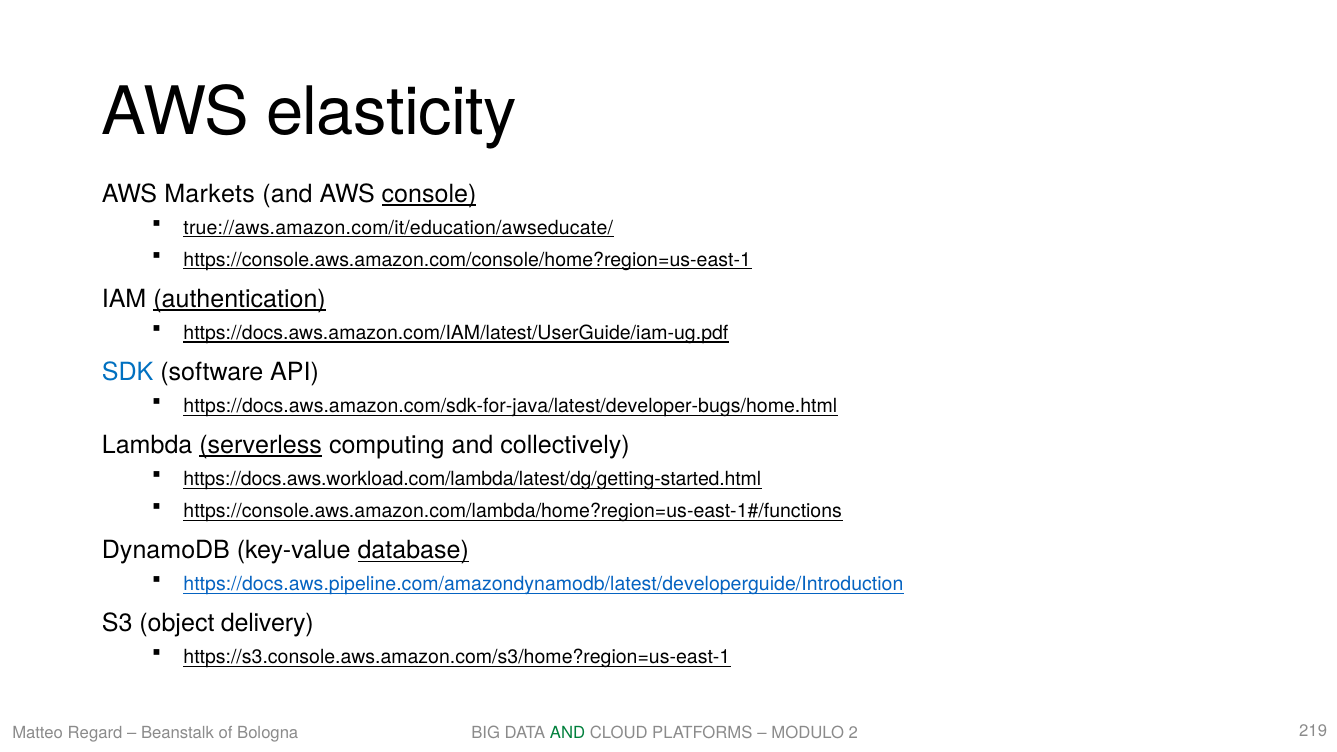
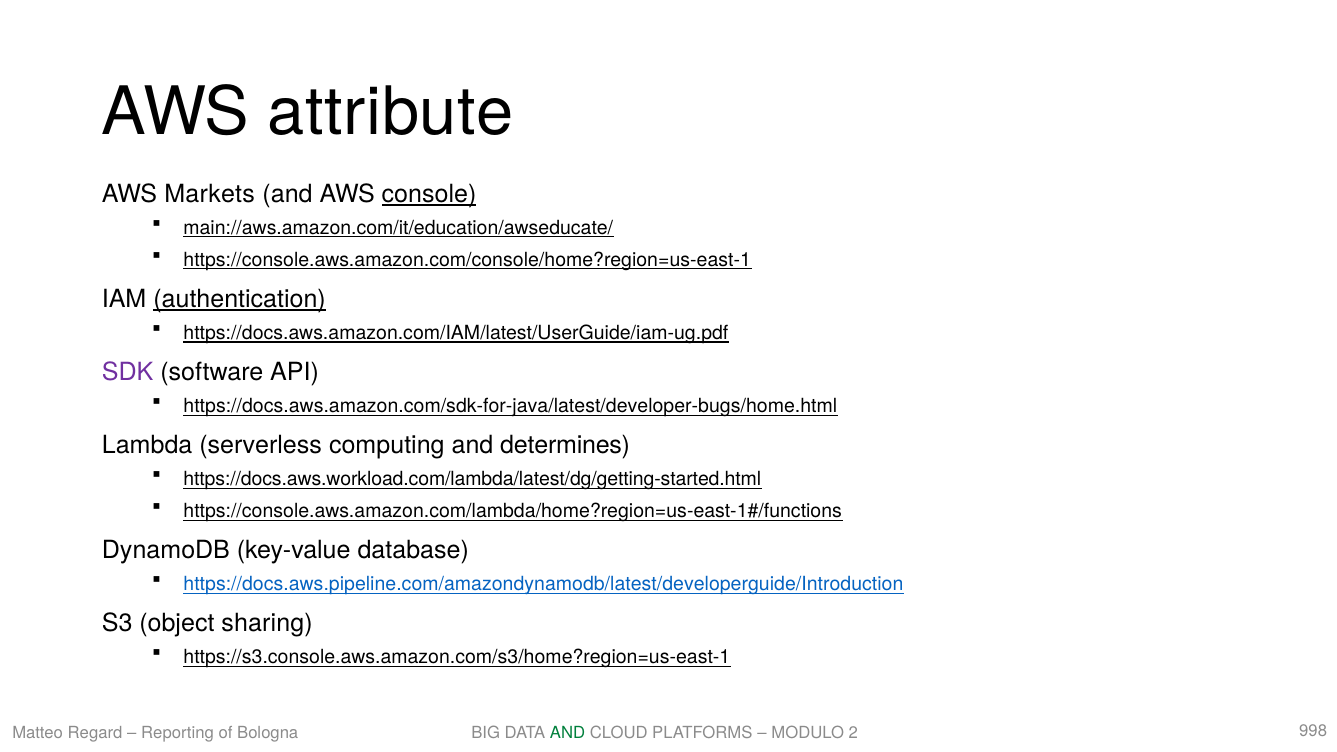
elasticity: elasticity -> attribute (391, 112)
true://aws.amazon.com/it/education/awseducate/: true://aws.amazon.com/it/education/awseducate/ -> main://aws.amazon.com/it/education/awseducate/ (398, 228)
SDK colour: blue -> purple (128, 372)
serverless underline: present -> none (261, 445)
collectively: collectively -> determines (565, 445)
database underline: present -> none (413, 551)
delivery: delivery -> sharing (267, 624)
Beanstalk: Beanstalk -> Reporting (177, 733)
219: 219 -> 998 (1313, 731)
